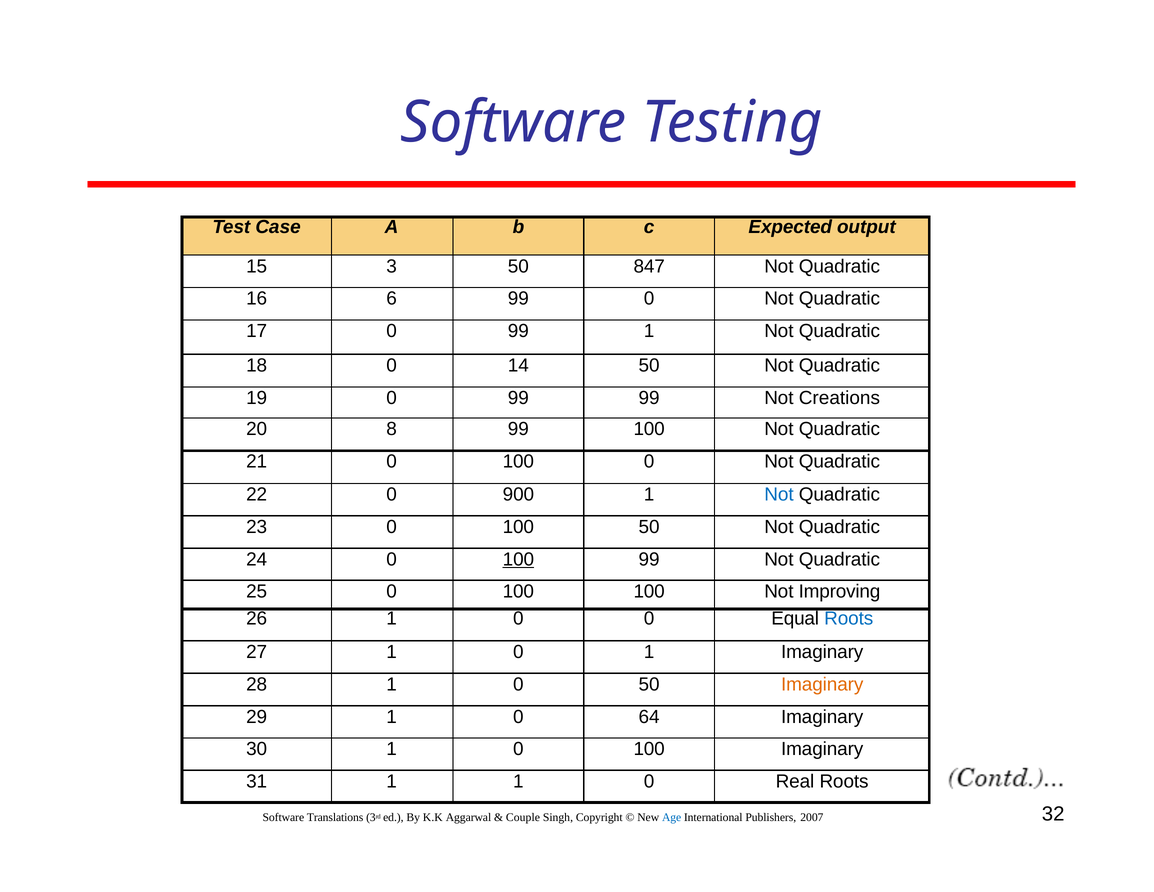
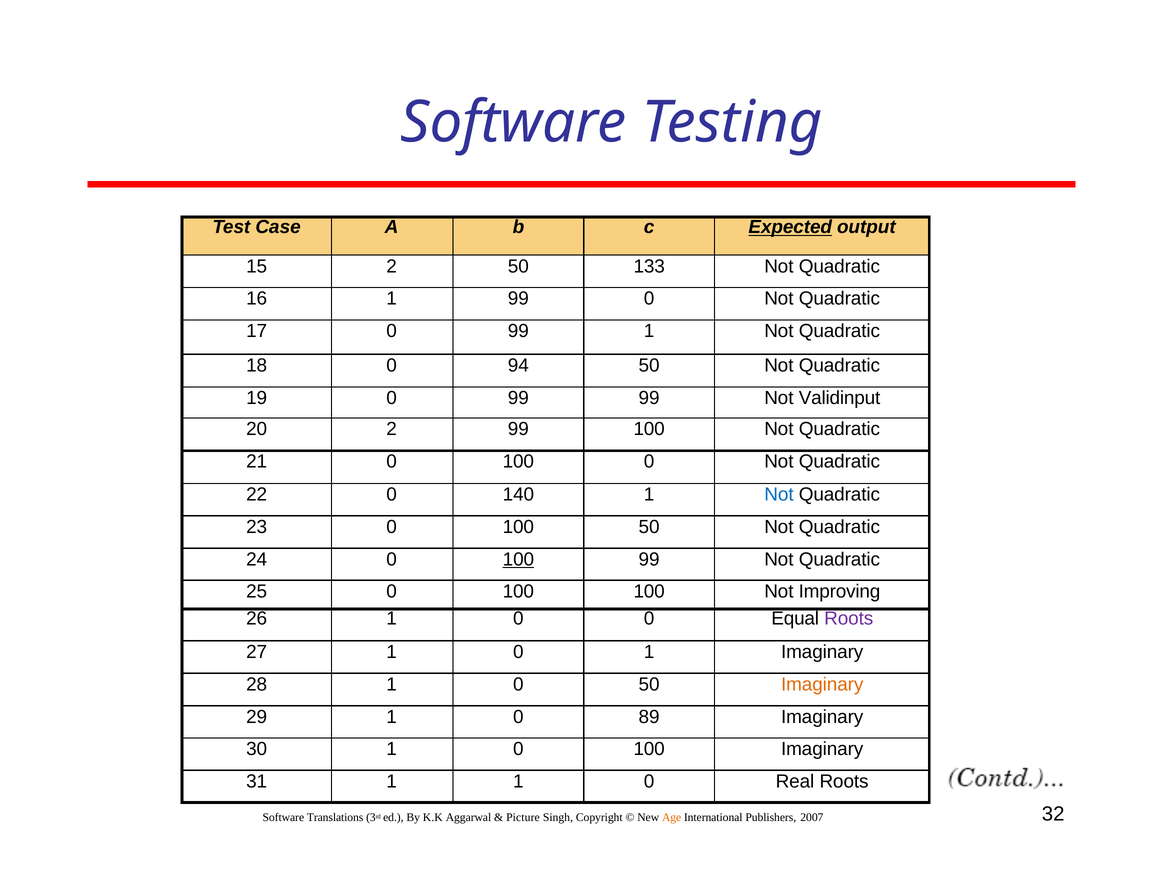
Expected underline: none -> present (790, 227)
15 3: 3 -> 2 (392, 266)
847: 847 -> 133 (649, 266)
16 6: 6 -> 1 (392, 299)
14: 14 -> 94 (518, 366)
Creations: Creations -> Validinput (840, 398)
20 8: 8 -> 2 (392, 429)
900: 900 -> 140 (518, 495)
Roots colour: blue -> purple (849, 619)
64: 64 -> 89 (649, 717)
Couple: Couple -> Picture (523, 817)
Age colour: blue -> orange (672, 817)
